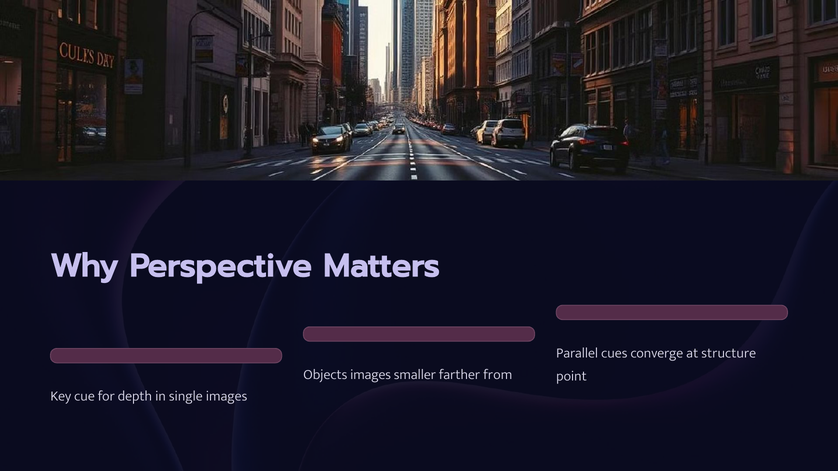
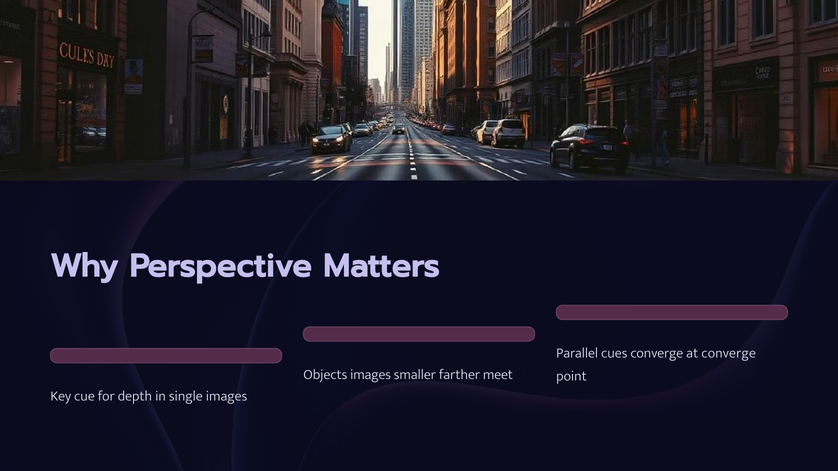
at structure: structure -> converge (729, 353)
from: from -> meet (498, 375)
